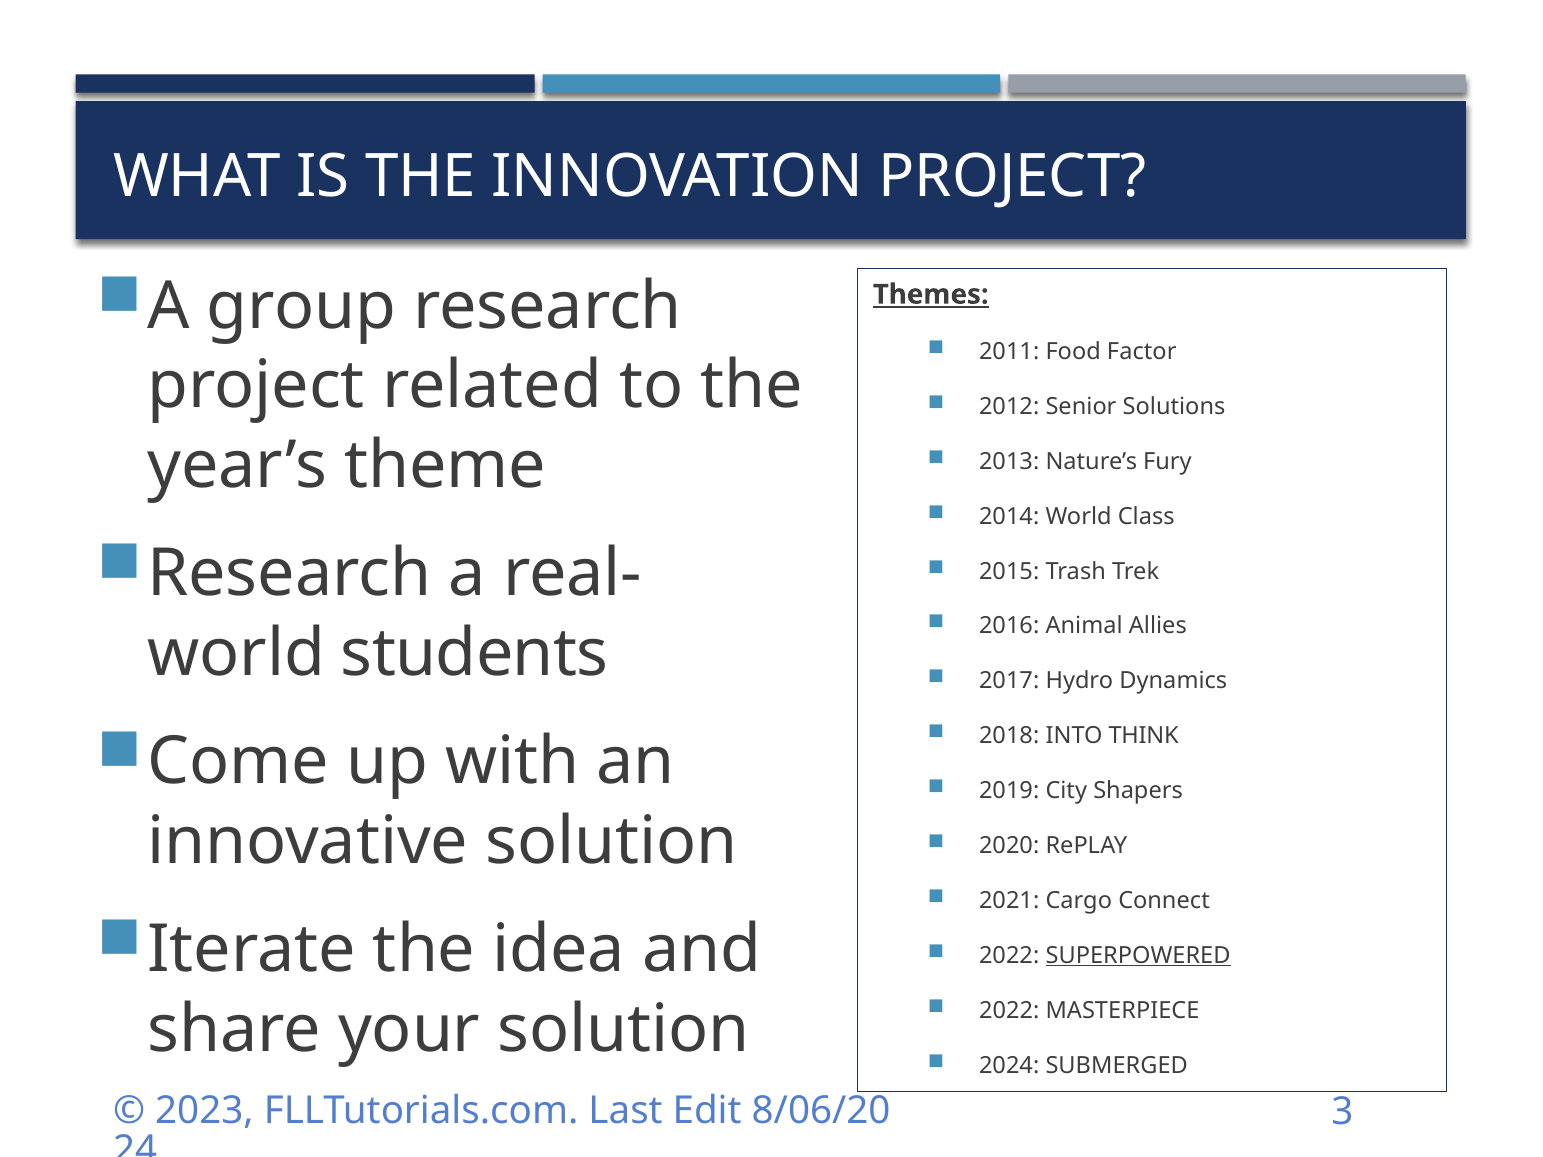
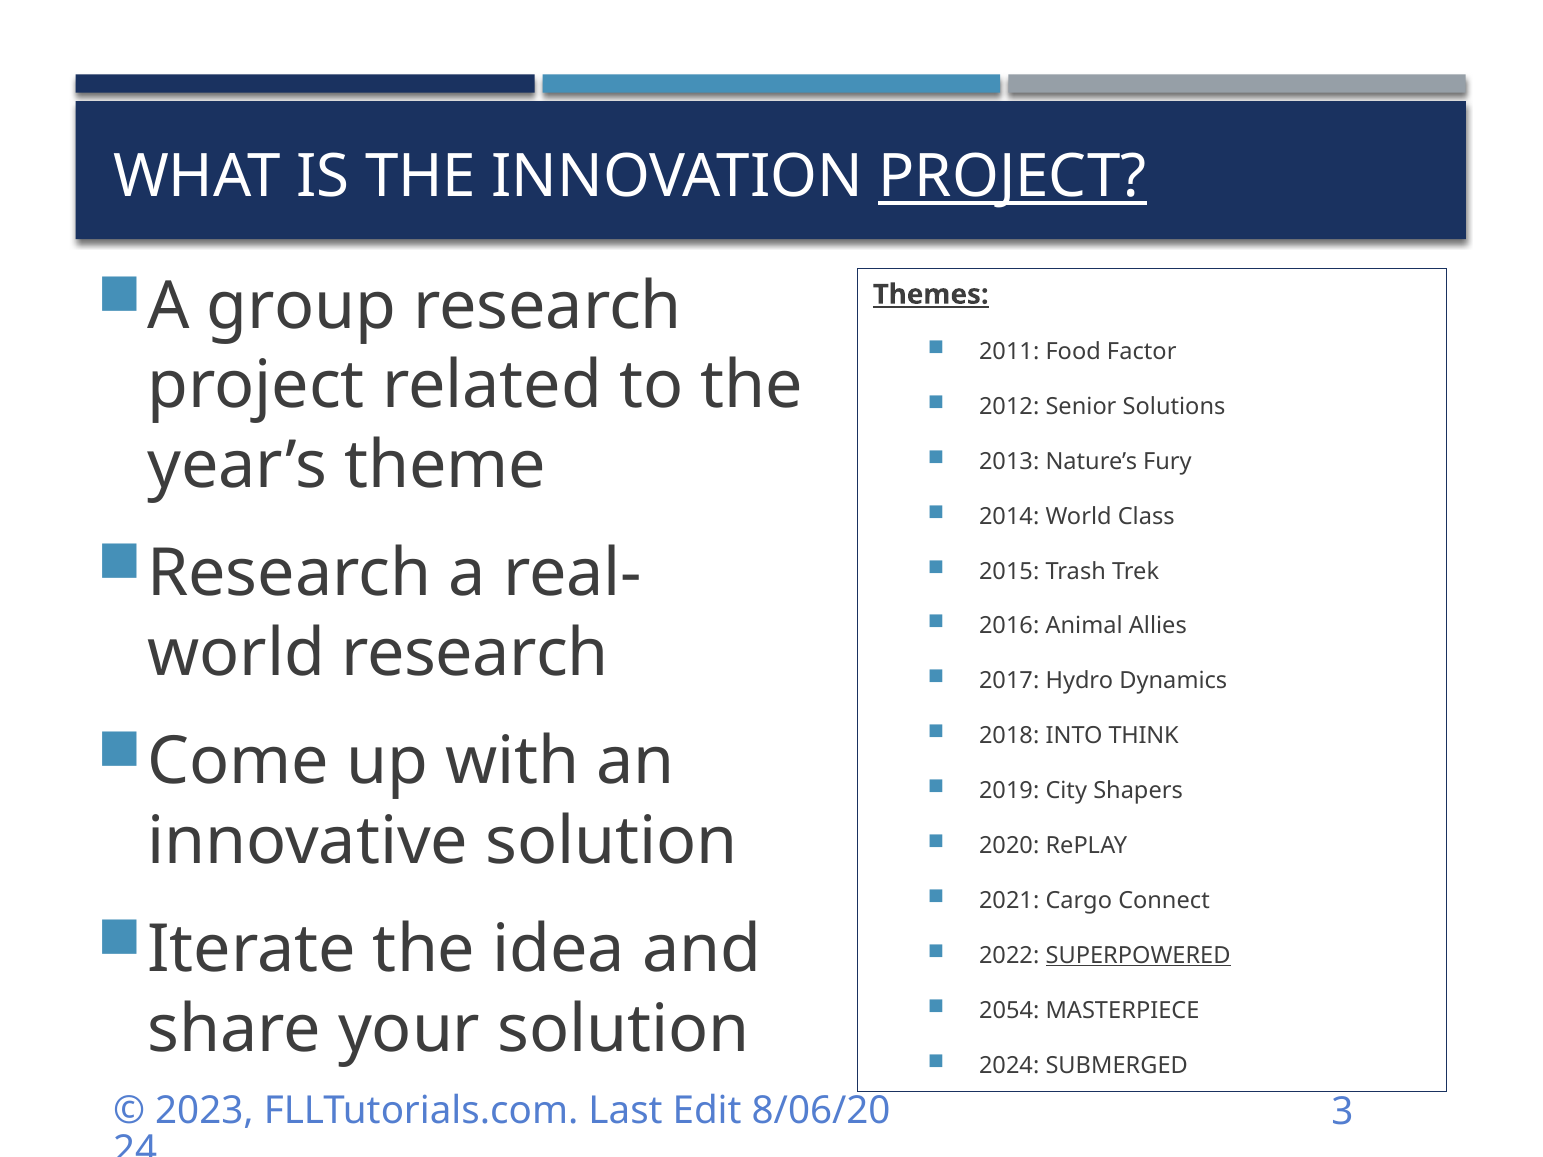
PROJECT underline: none -> present (1012, 177)
world students: students -> research (475, 654)
2022: 2022 -> 2054 (1009, 1011)
